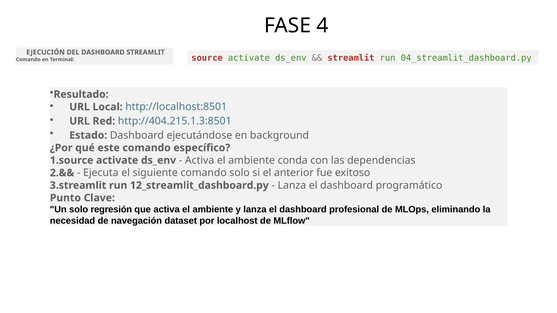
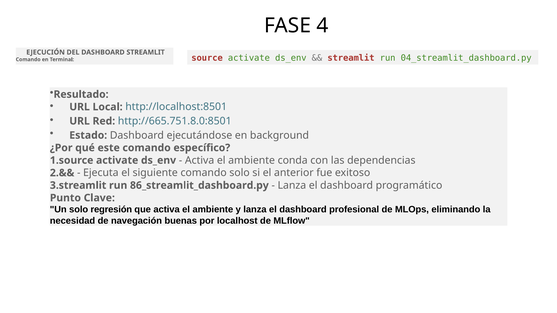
http://404.215.1.3:8501: http://404.215.1.3:8501 -> http://665.751.8.0:8501 (175, 121)
12_streamlit_dashboard.py: 12_streamlit_dashboard.py -> 86_streamlit_dashboard.py (199, 186)
dataset: dataset -> buenas (181, 221)
